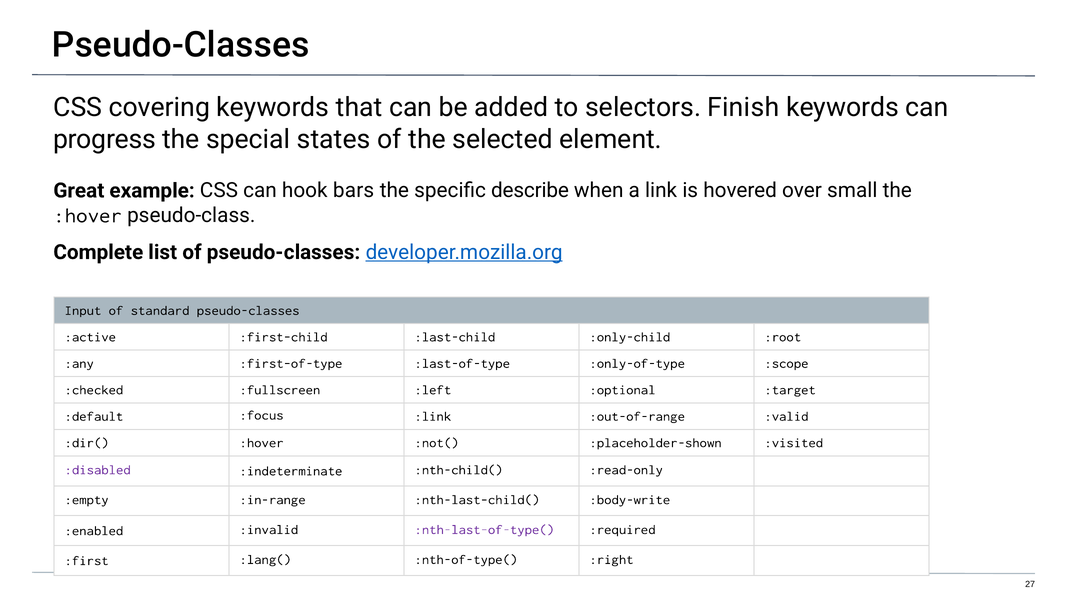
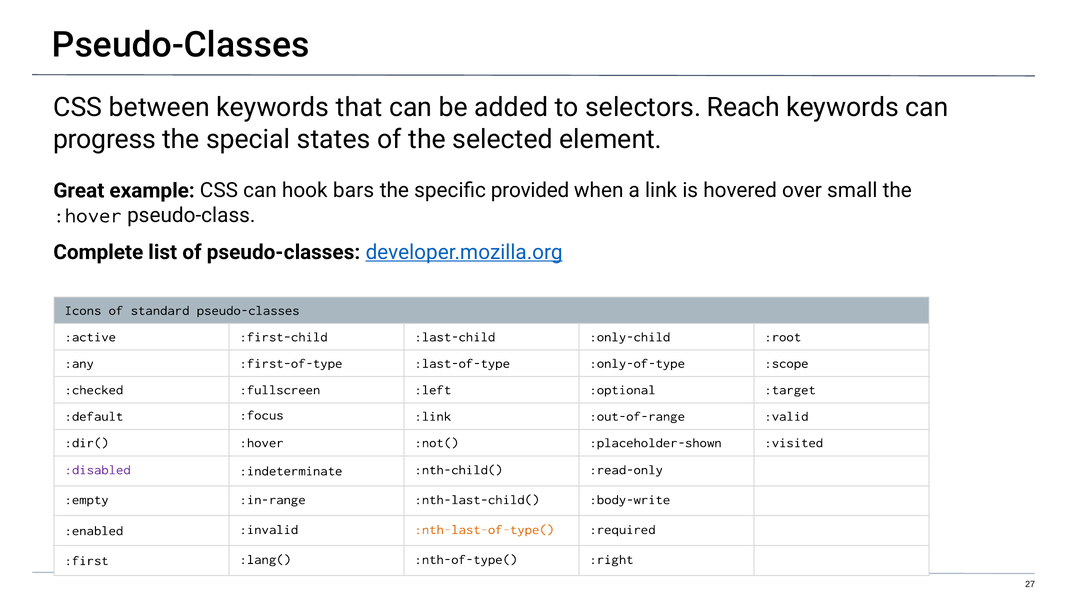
covering: covering -> between (159, 107)
Finish: Finish -> Reach (743, 107)
describe: describe -> provided (530, 191)
Input: Input -> Icons (83, 311)
:nth-last-of-type( colour: purple -> orange (484, 530)
